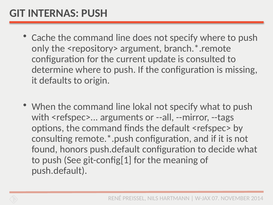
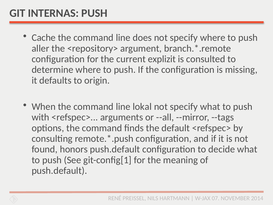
only: only -> aller (40, 48)
update: update -> explizit (162, 59)
